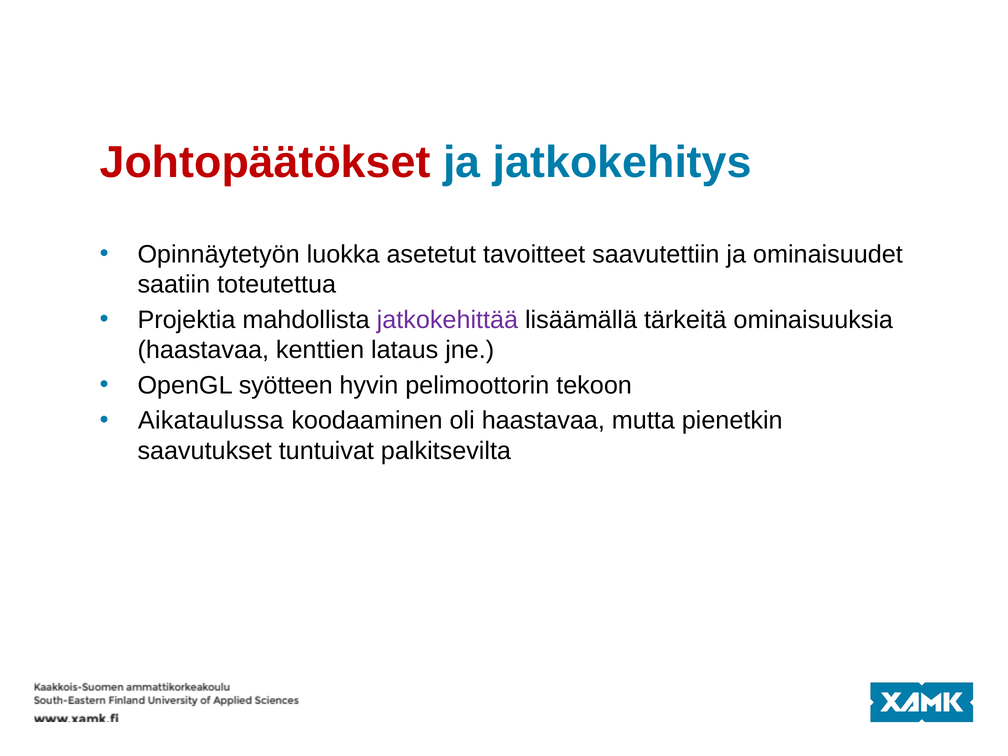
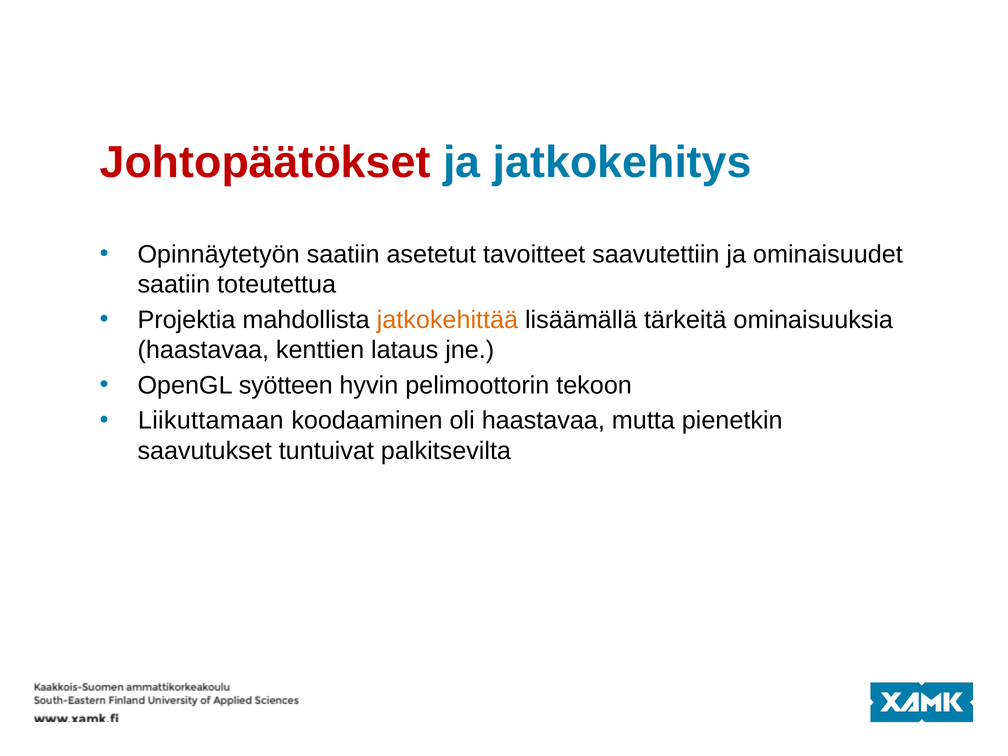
Opinnäytetyön luokka: luokka -> saatiin (343, 254)
jatkokehittää colour: purple -> orange (447, 320)
Aikataulussa: Aikataulussa -> Liikuttamaan (211, 421)
